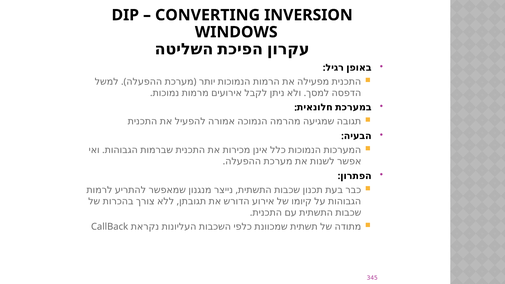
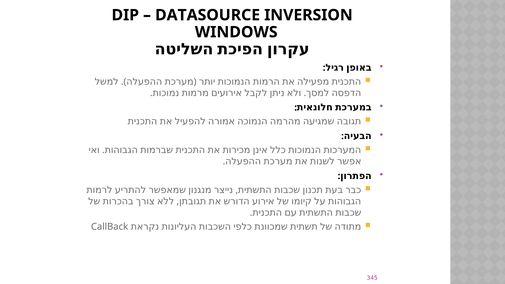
CONVERTING: CONVERTING -> DATASOURCE (208, 15)
